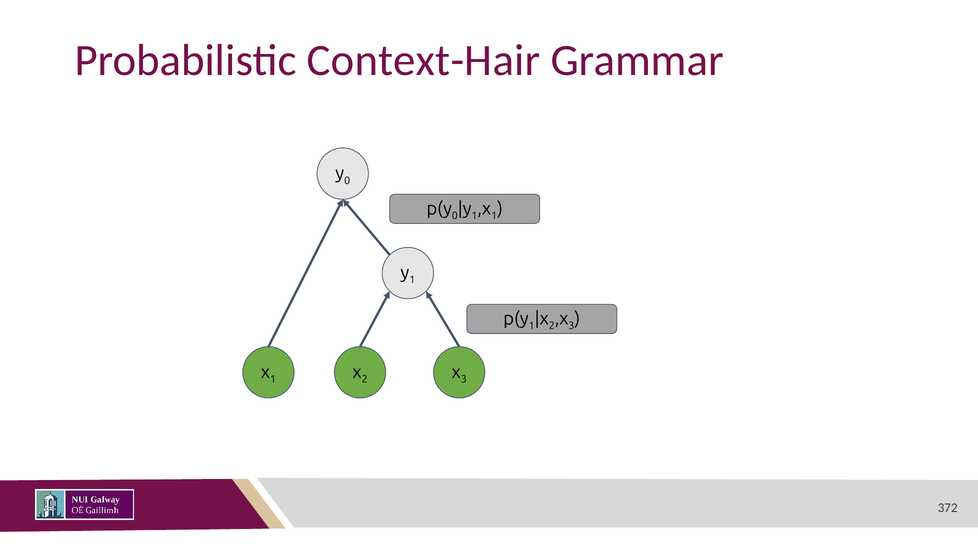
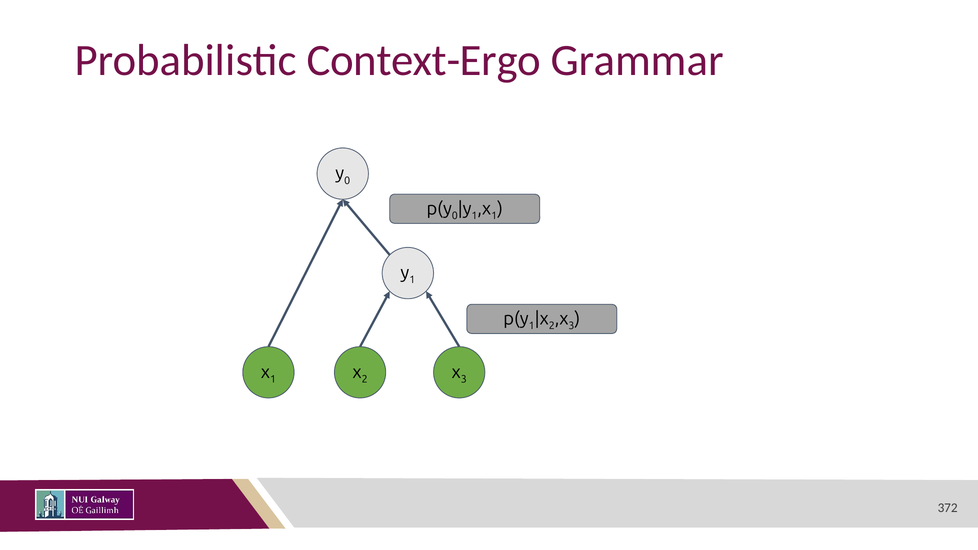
Context-Hair: Context-Hair -> Context-Ergo (424, 61)
